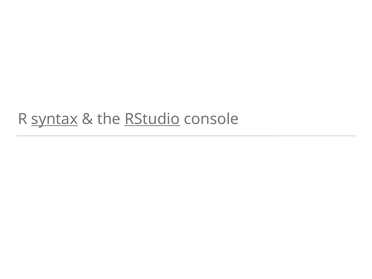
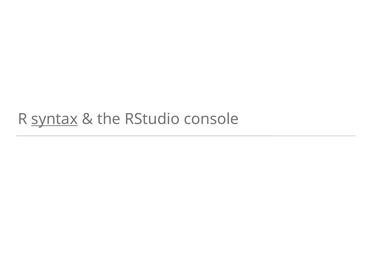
RStudio underline: present -> none (152, 119)
